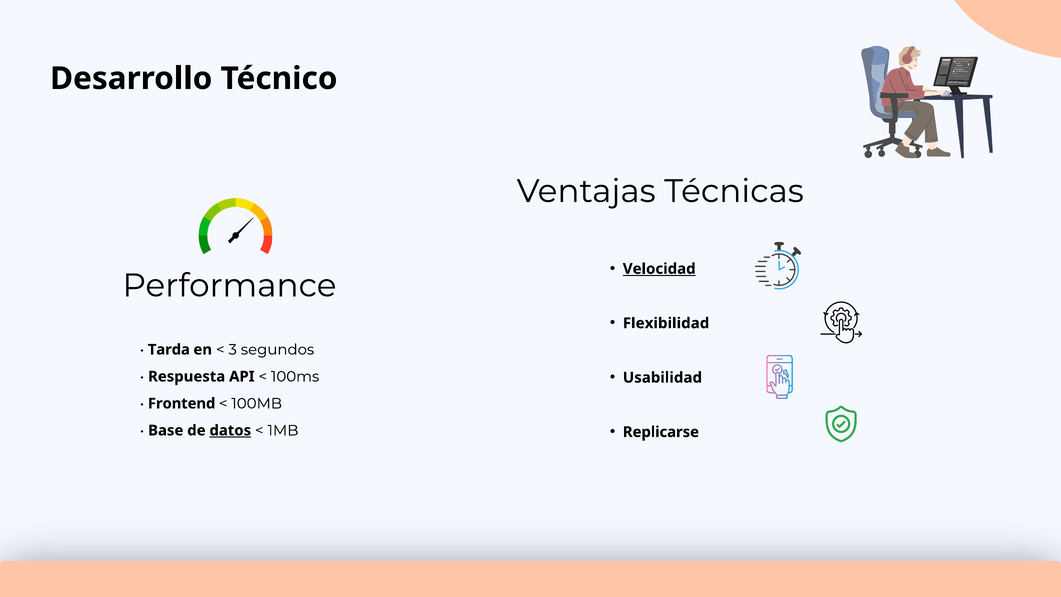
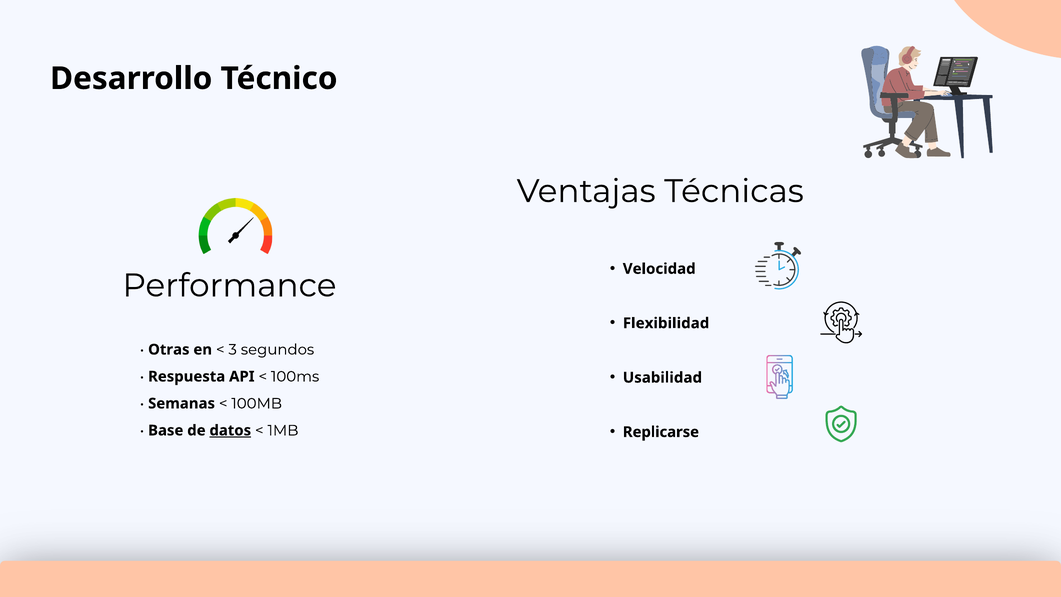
Velocidad underline: present -> none (659, 269)
Tarda: Tarda -> Otras (169, 350)
Frontend: Frontend -> Semanas (182, 403)
